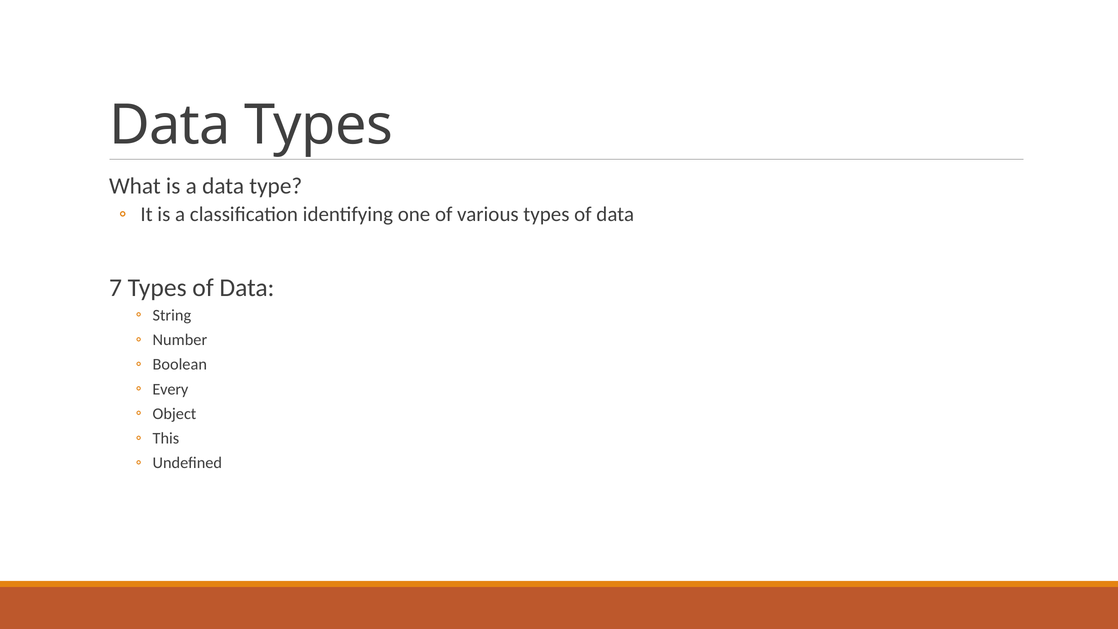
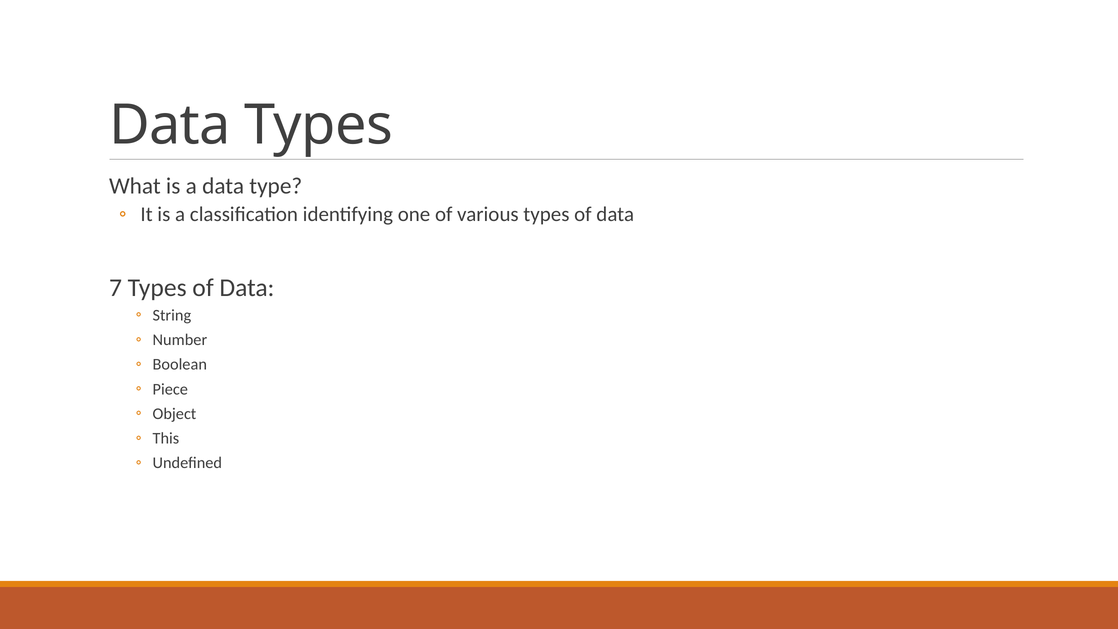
Every: Every -> Piece (170, 389)
